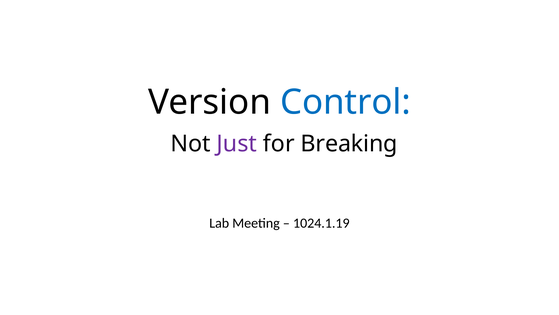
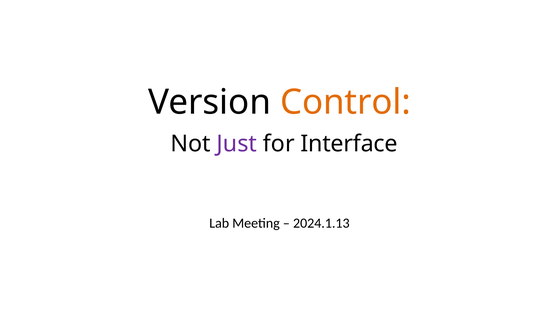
Control colour: blue -> orange (345, 102)
Breaking: Breaking -> Interface (349, 144)
1024.1.19: 1024.1.19 -> 2024.1.13 (321, 223)
